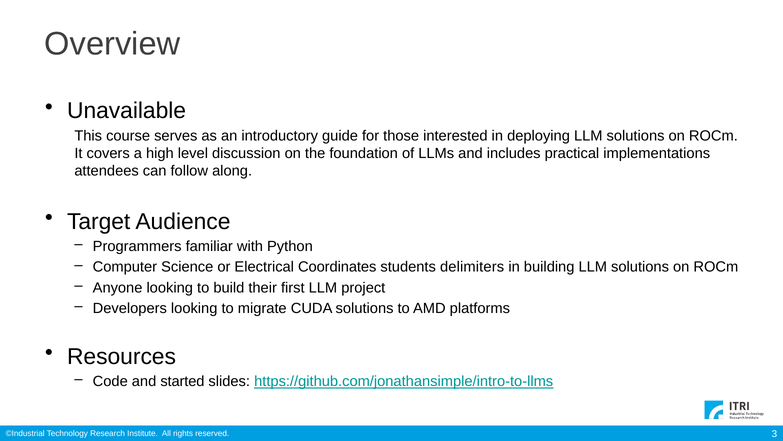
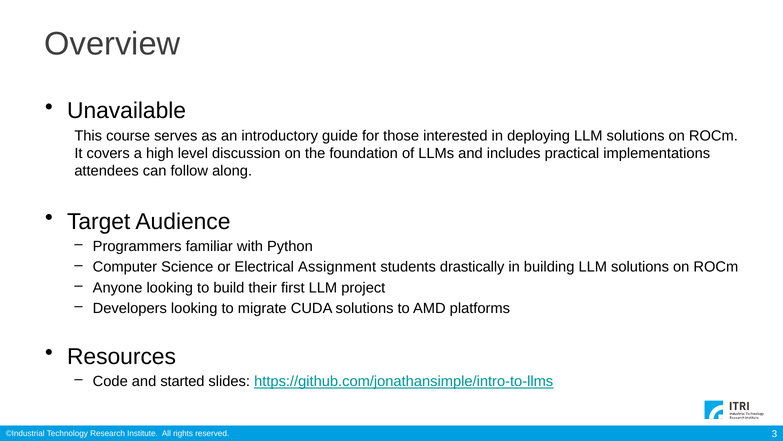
Coordinates: Coordinates -> Assignment (337, 267)
delimiters: delimiters -> drastically (472, 267)
